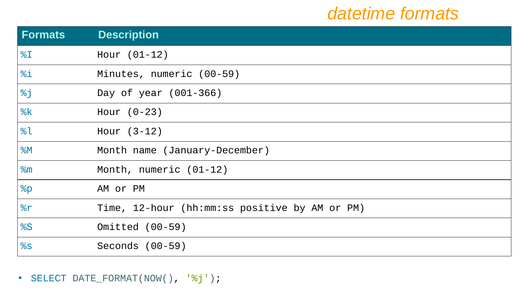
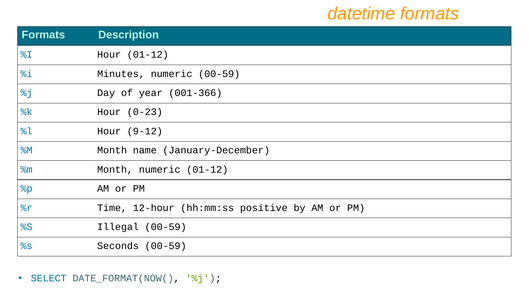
3-12: 3-12 -> 9-12 (145, 131)
Omitted: Omitted -> Illegal (118, 227)
